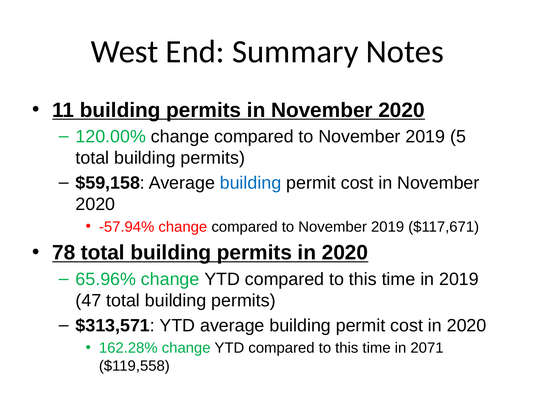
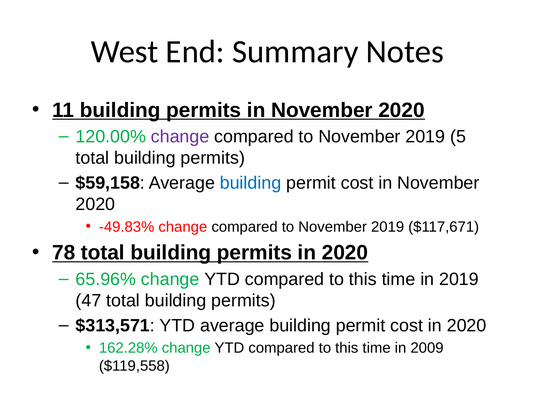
change colour: black -> purple (180, 137)
-57.94%: -57.94% -> -49.83% (127, 227)
2071: 2071 -> 2009 (427, 348)
